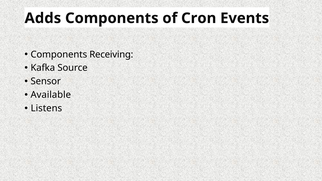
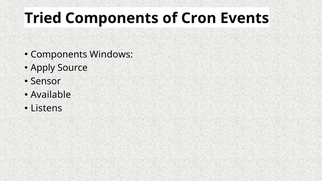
Adds: Adds -> Tried (43, 18)
Receiving: Receiving -> Windows (111, 54)
Kafka: Kafka -> Apply (43, 68)
